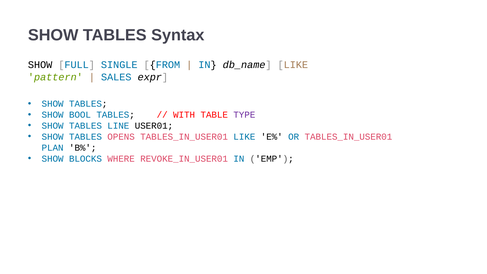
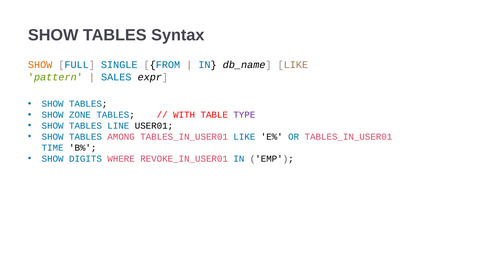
SHOW colour: black -> orange (40, 65)
BOOL: BOOL -> ZONE (80, 115)
OPENS: OPENS -> AMONG (121, 137)
PLAN: PLAN -> TIME (53, 148)
BLOCKS: BLOCKS -> DIGITS (85, 159)
